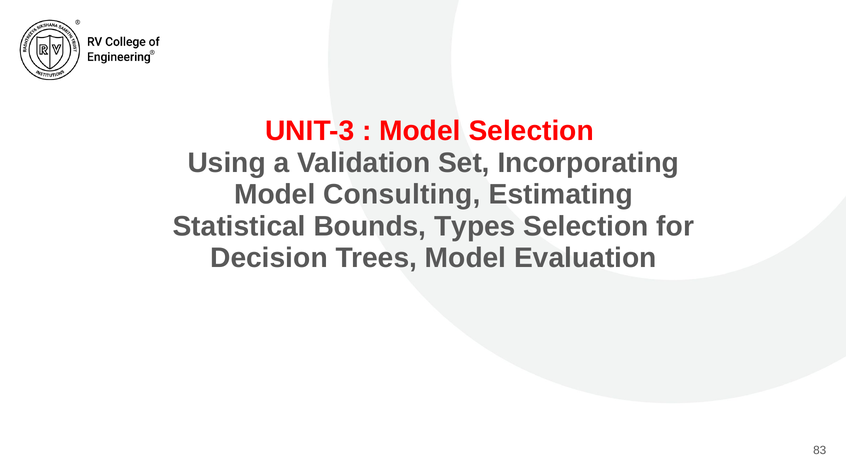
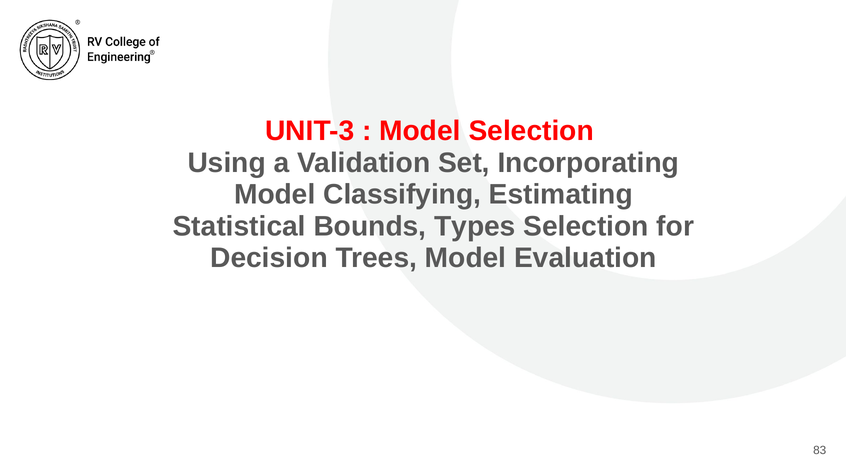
Consulting: Consulting -> Classifying (402, 194)
